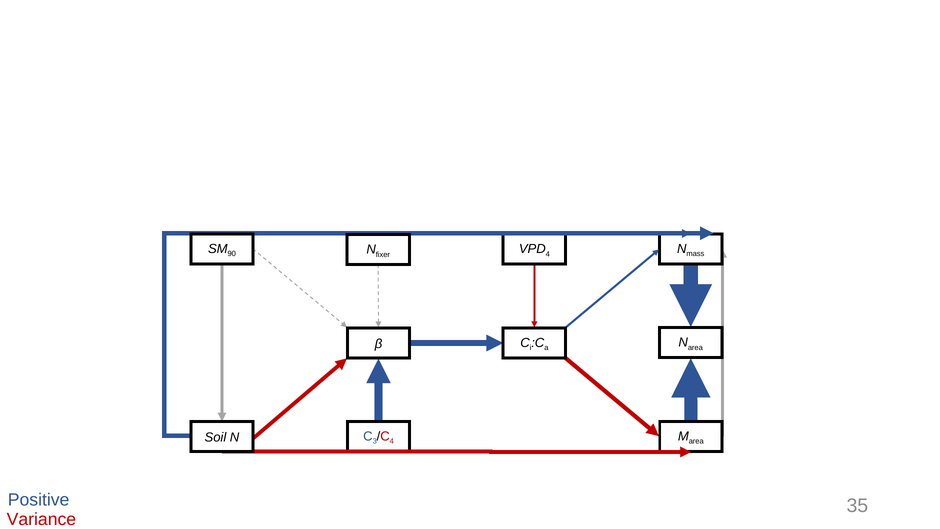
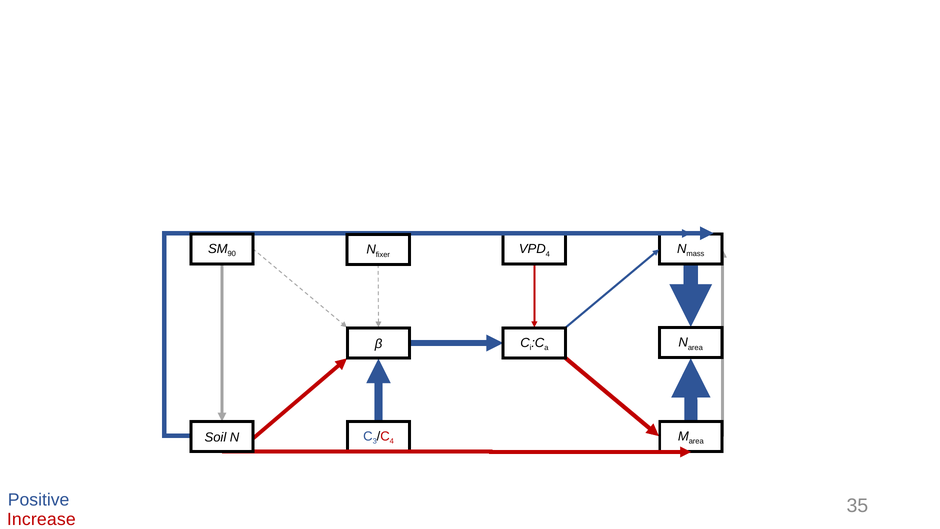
Variance: Variance -> Increase (41, 519)
